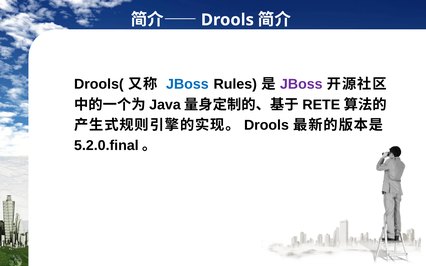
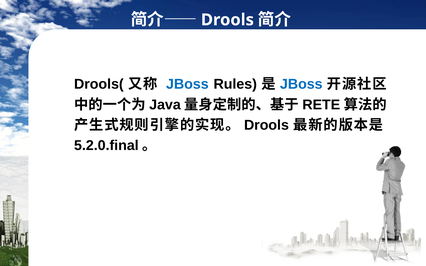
JBoss colour: purple -> blue (301, 84)
